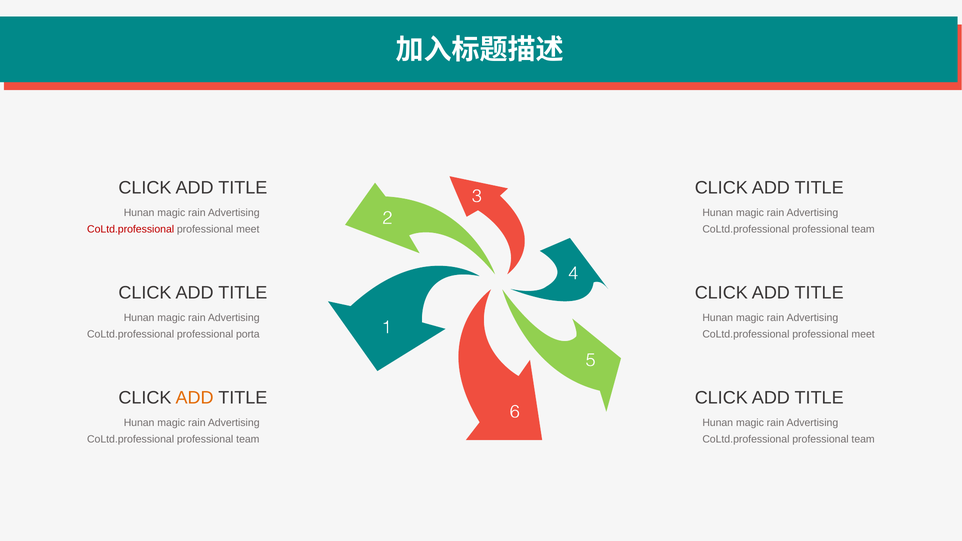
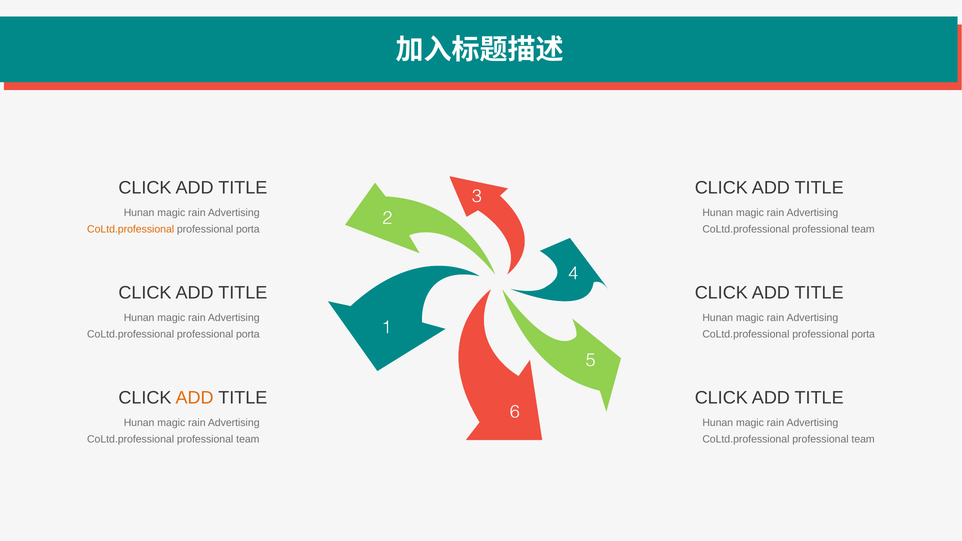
CoLtd.professional colour: red -> orange (131, 229)
meet: meet -> porta (248, 229)
meet: meet -> porta (863, 334)
